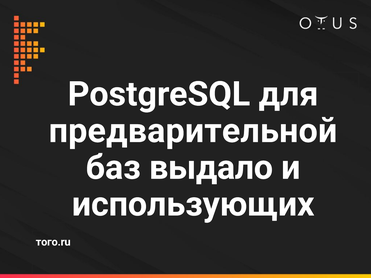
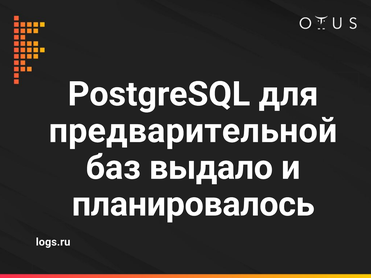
использующих: использующих -> планировалось (193, 204)
того.ru: того.ru -> logs.ru (53, 242)
